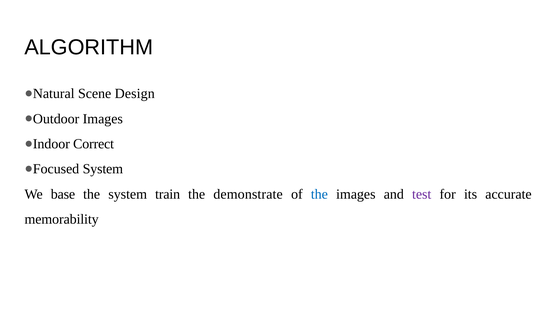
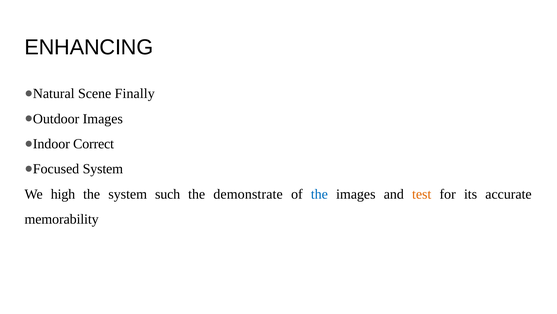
ALGORITHM: ALGORITHM -> ENHANCING (89, 47)
Design: Design -> Finally (135, 93)
base: base -> high (63, 194)
train: train -> such (168, 194)
test colour: purple -> orange (422, 194)
